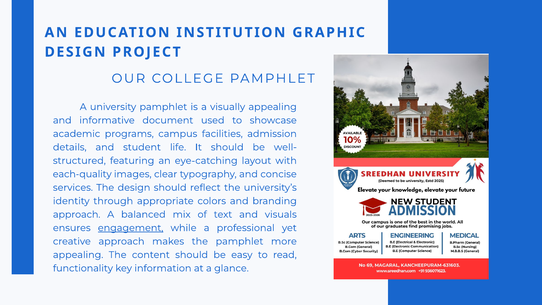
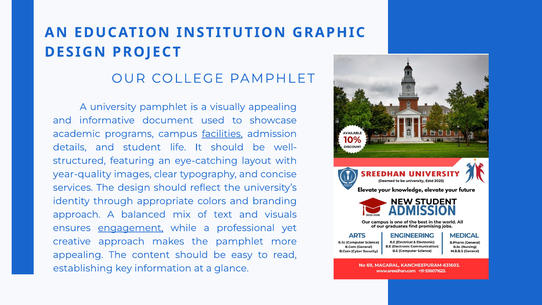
facilities underline: none -> present (222, 134)
each-quality: each-quality -> year-quality (82, 174)
functionality: functionality -> establishing (83, 268)
